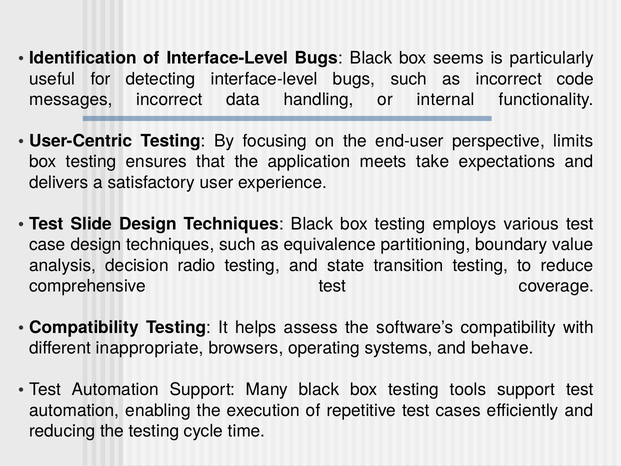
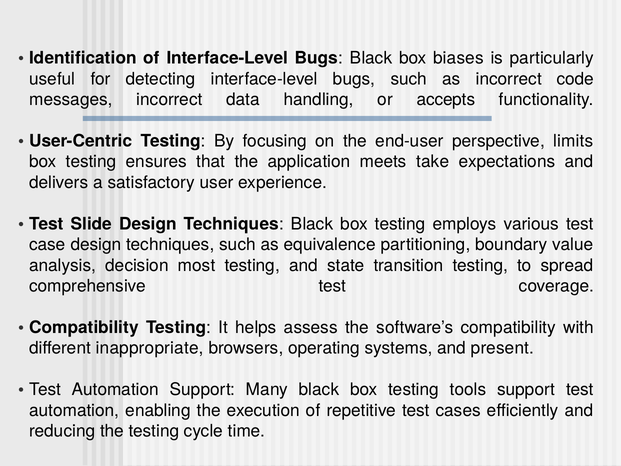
seems: seems -> biases (458, 58)
internal: internal -> accepts (446, 100)
radio: radio -> most (197, 265)
reduce: reduce -> spread (567, 265)
behave: behave -> present (502, 348)
